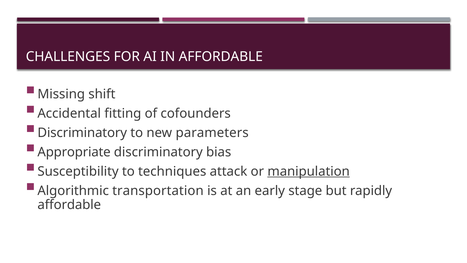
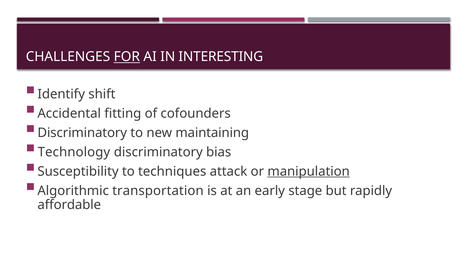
FOR underline: none -> present (127, 57)
IN AFFORDABLE: AFFORDABLE -> INTERESTING (221, 57)
Missing: Missing -> Identify (61, 94)
parameters: parameters -> maintaining (212, 133)
Appropriate: Appropriate -> Technology (74, 152)
